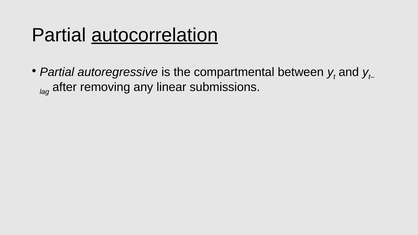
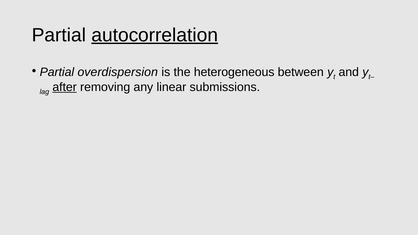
autoregressive: autoregressive -> overdispersion (118, 72)
compartmental: compartmental -> heterogeneous (234, 72)
after underline: none -> present (65, 87)
